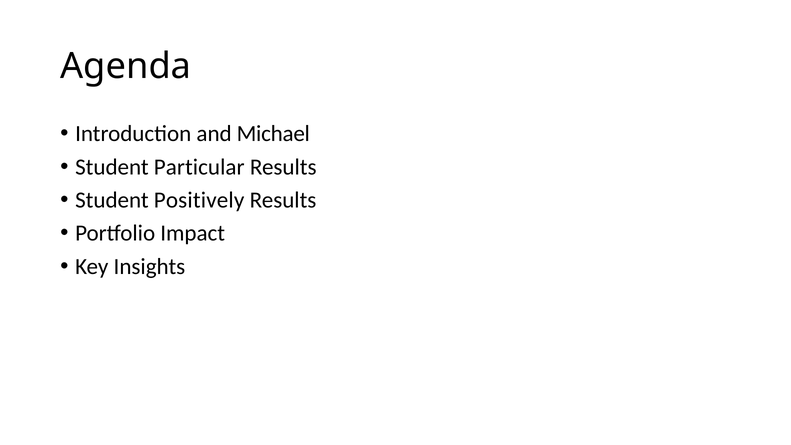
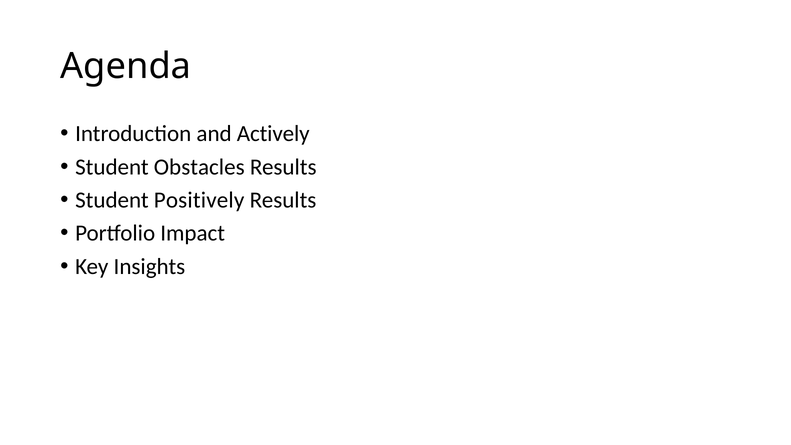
Michael: Michael -> Actively (273, 134)
Particular: Particular -> Obstacles (199, 167)
